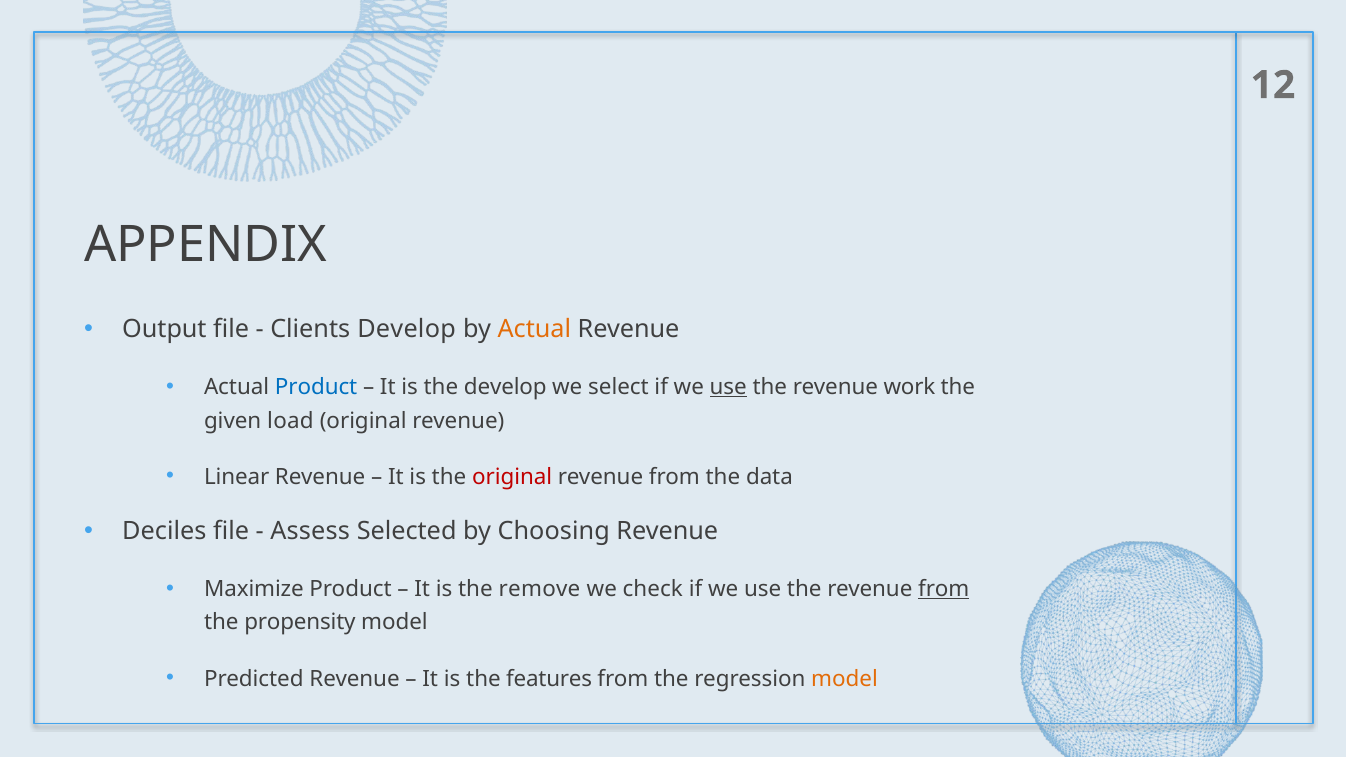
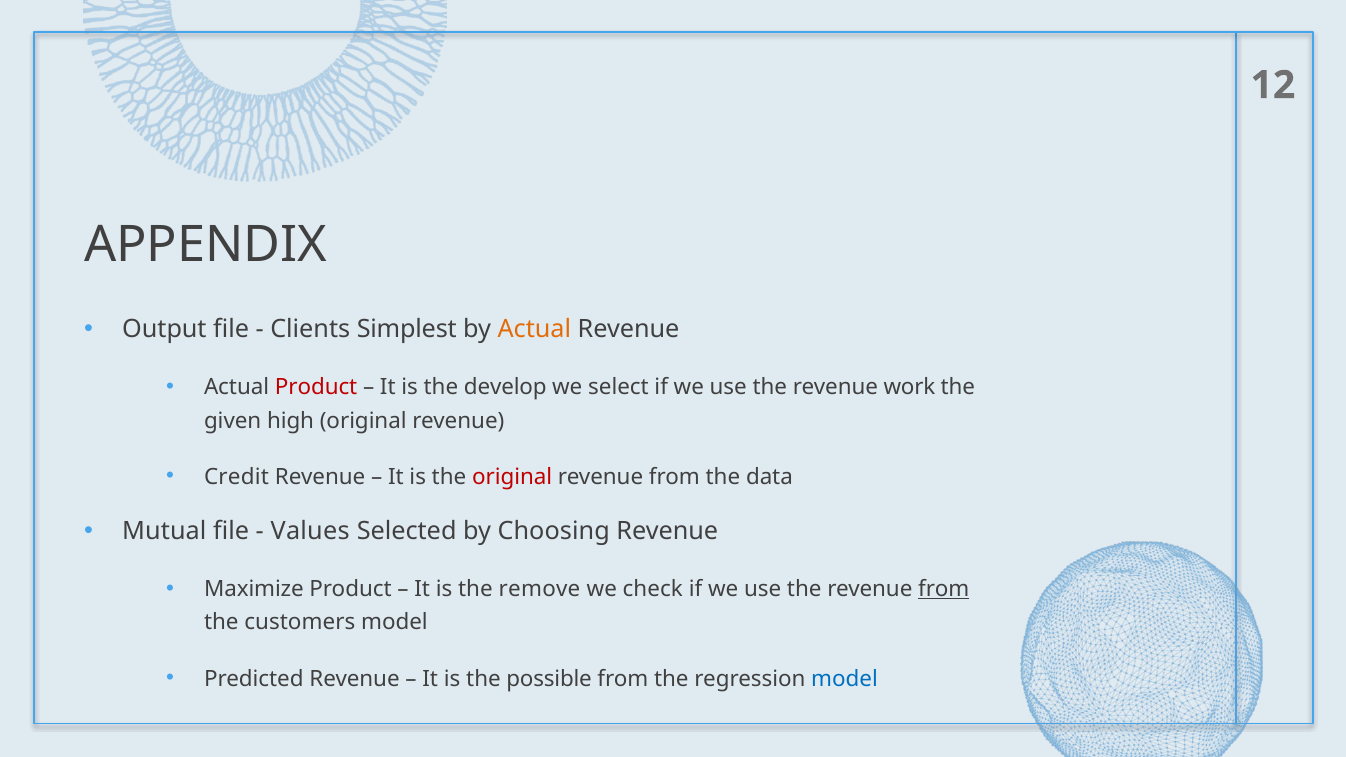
Clients Develop: Develop -> Simplest (407, 329)
Product colour: blue -> red (316, 387)
use underline: present -> none (728, 387)
load: load -> high (291, 421)
Linear: Linear -> Credit (237, 477)
Deciles: Deciles -> Mutual (164, 531)
Assess: Assess -> Values (310, 531)
propensity: propensity -> customers (300, 623)
features: features -> possible (549, 679)
model colour: orange -> blue (845, 679)
